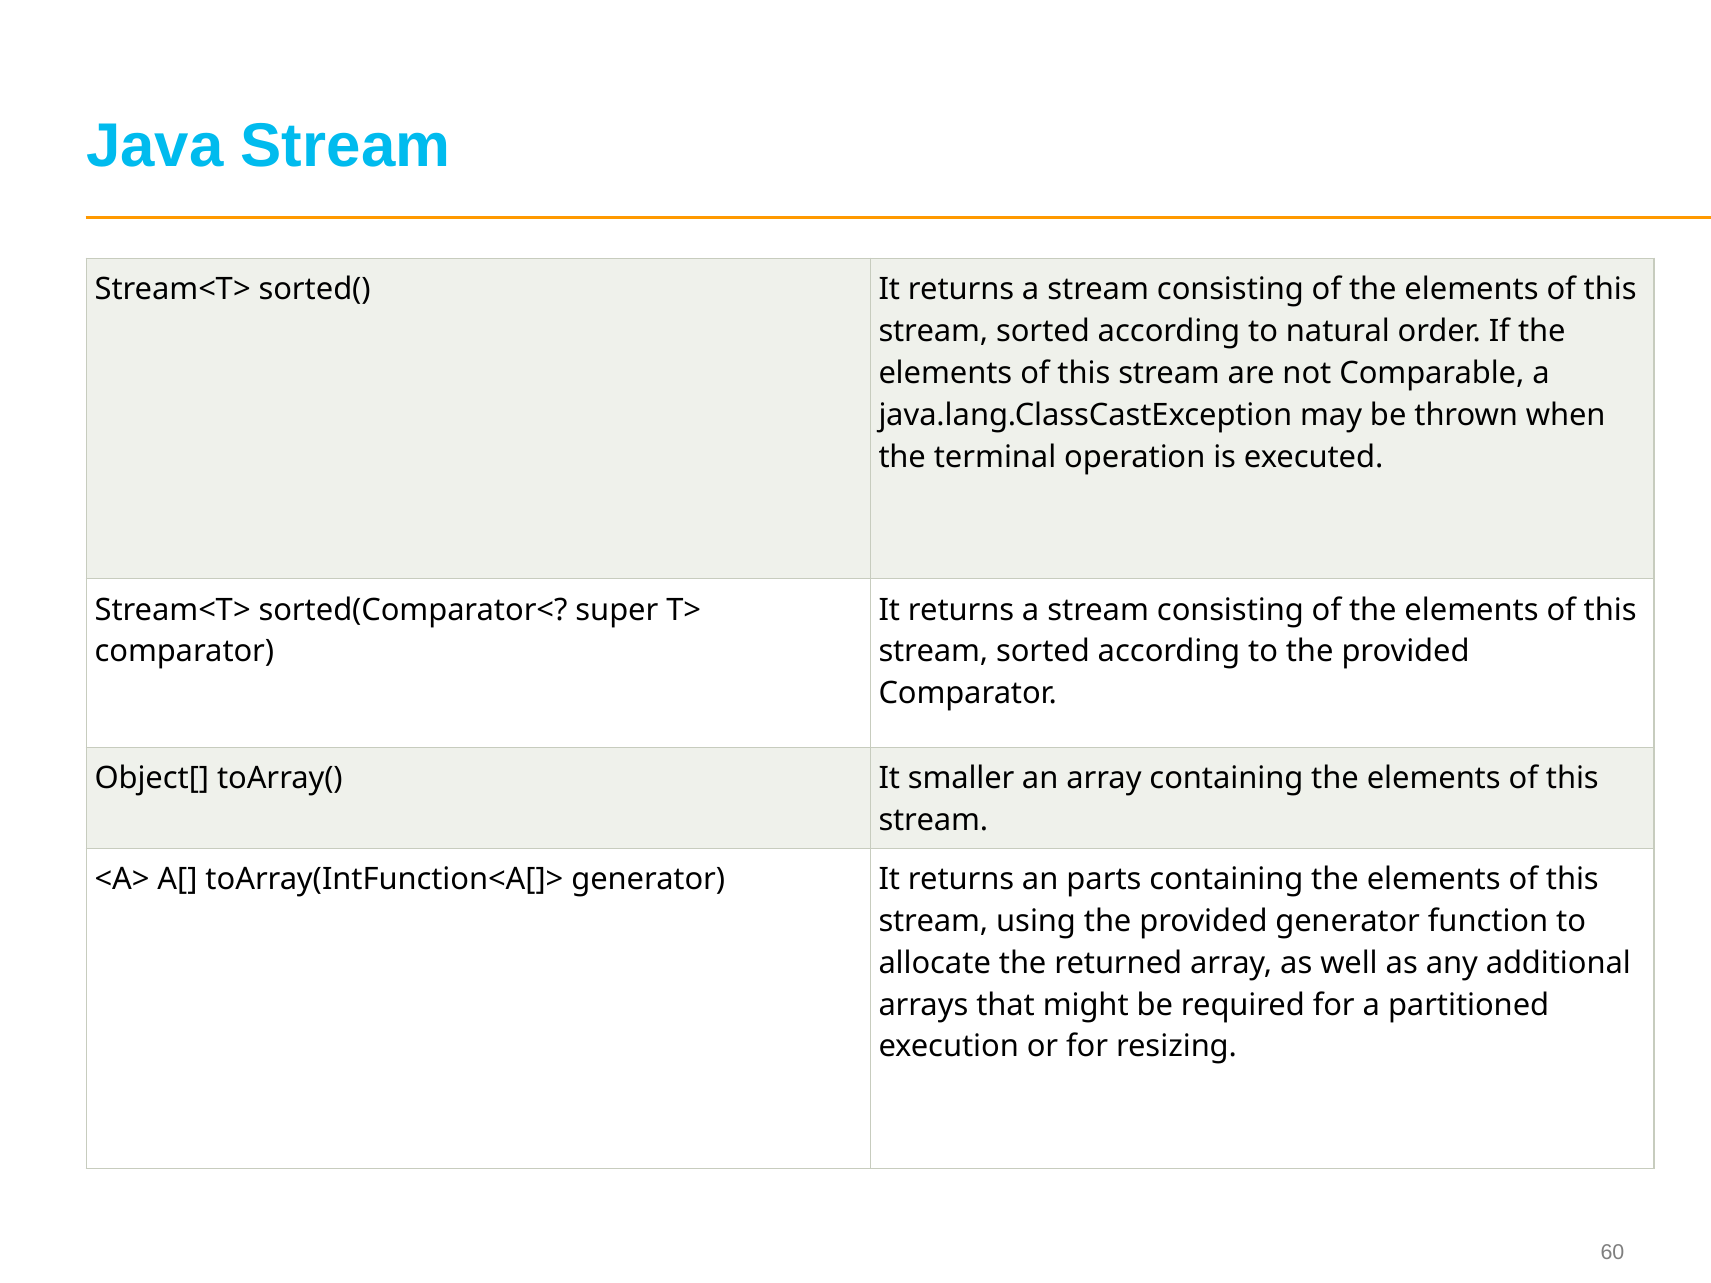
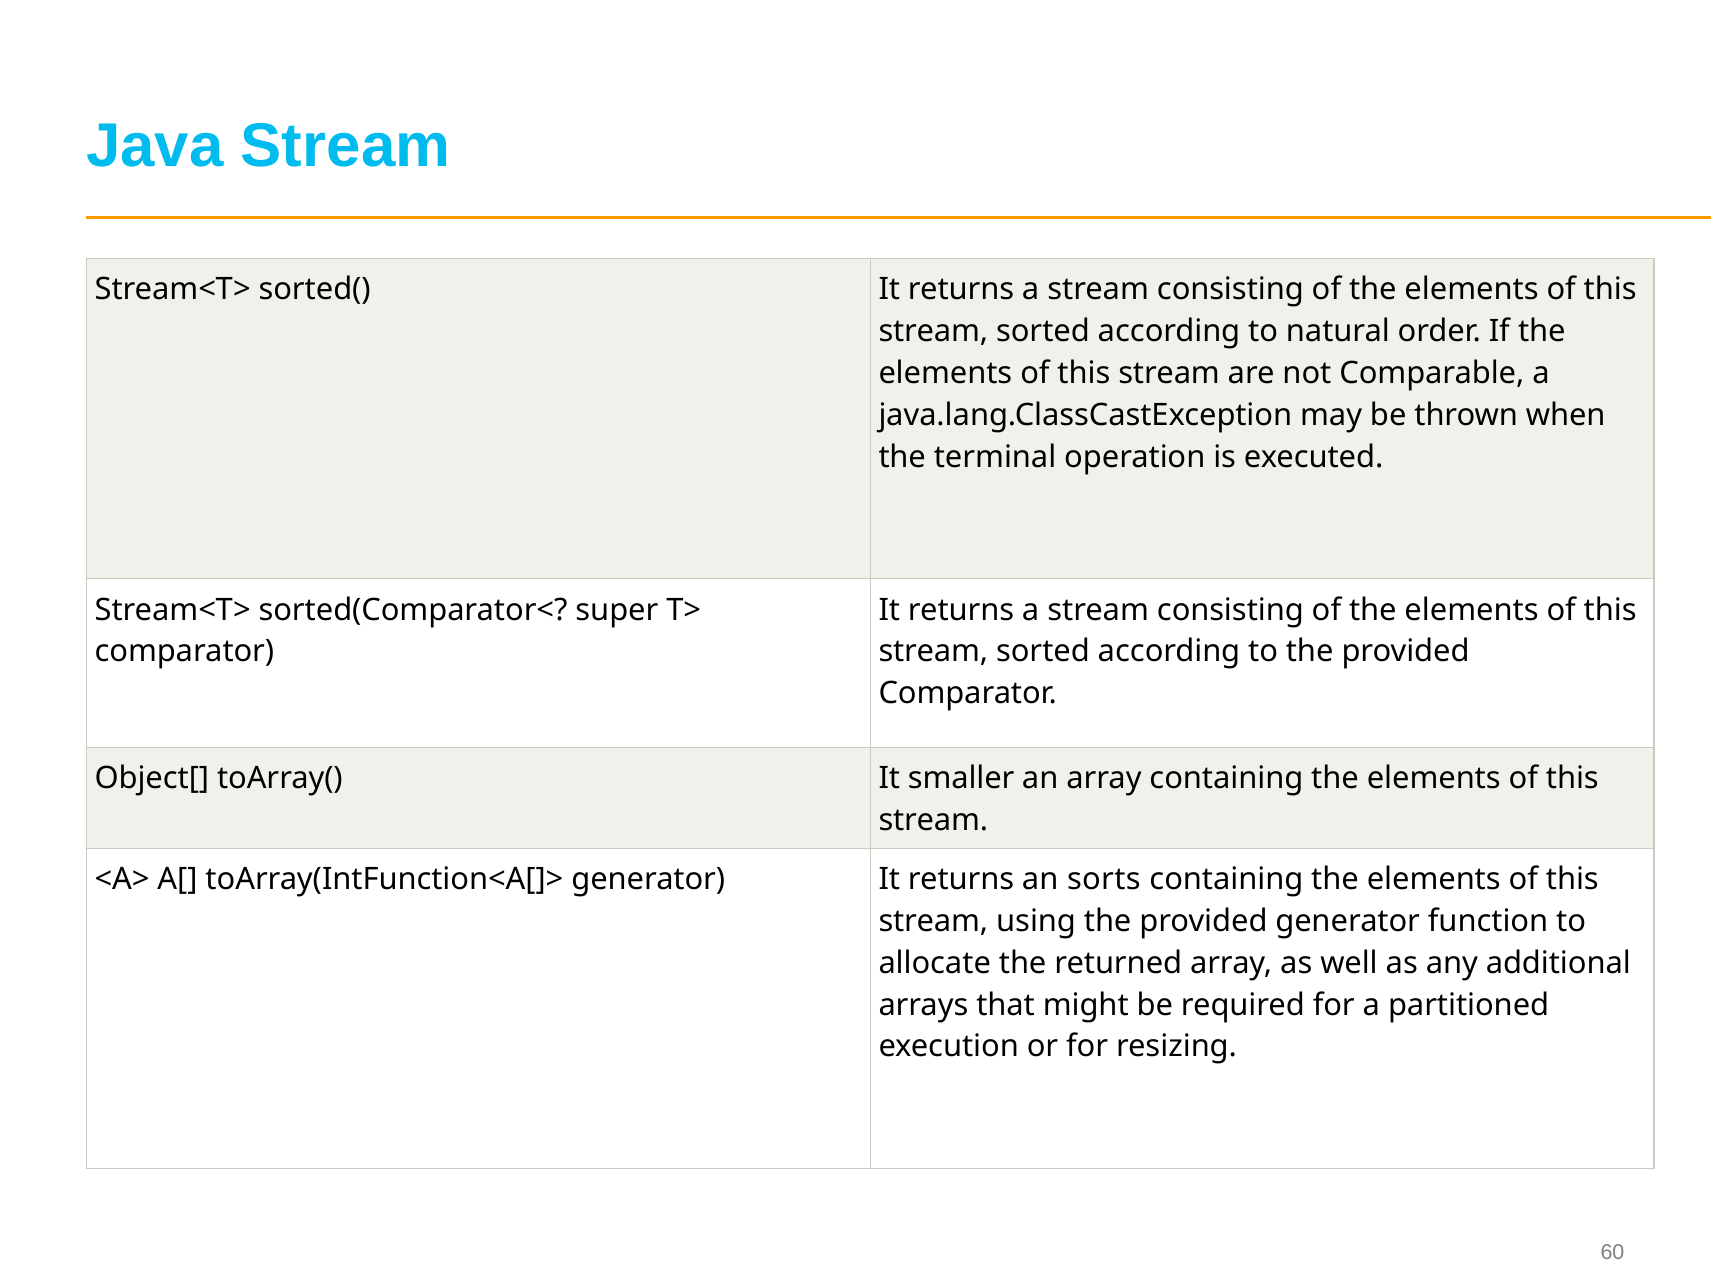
parts: parts -> sorts (1104, 879)
